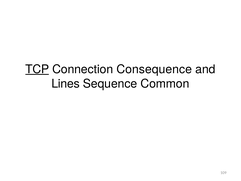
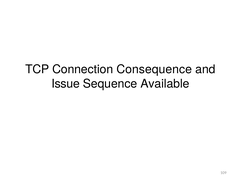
TCP underline: present -> none (37, 69)
Lines: Lines -> Issue (66, 84)
Common: Common -> Available (165, 84)
